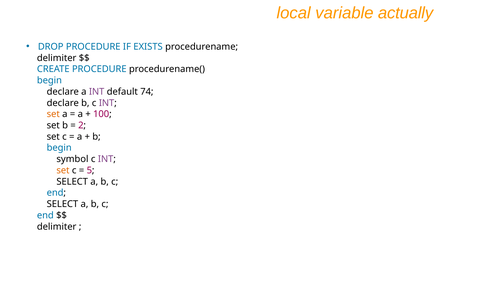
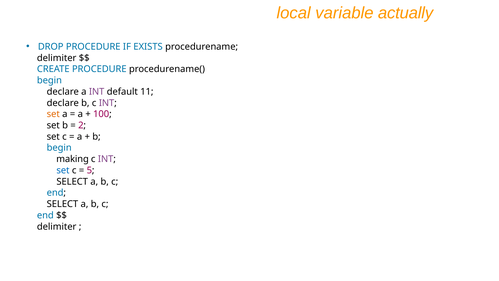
74: 74 -> 11 (147, 92)
symbol: symbol -> making (73, 159)
set colour: orange -> blue (63, 170)
